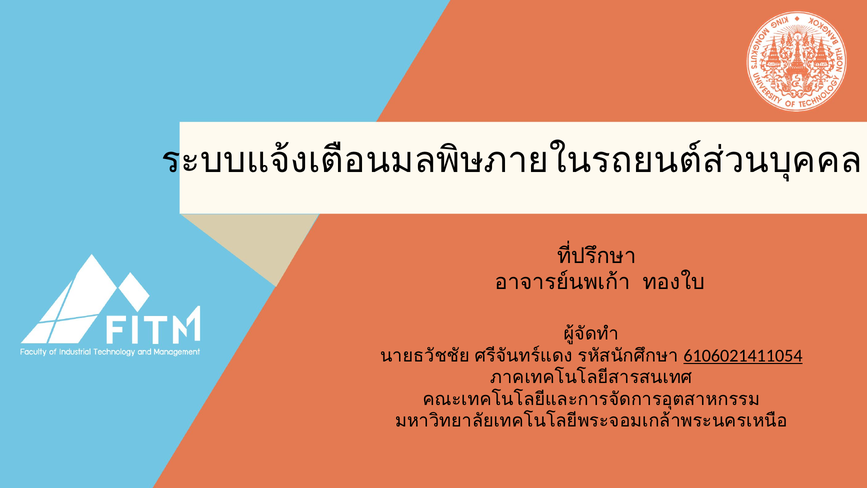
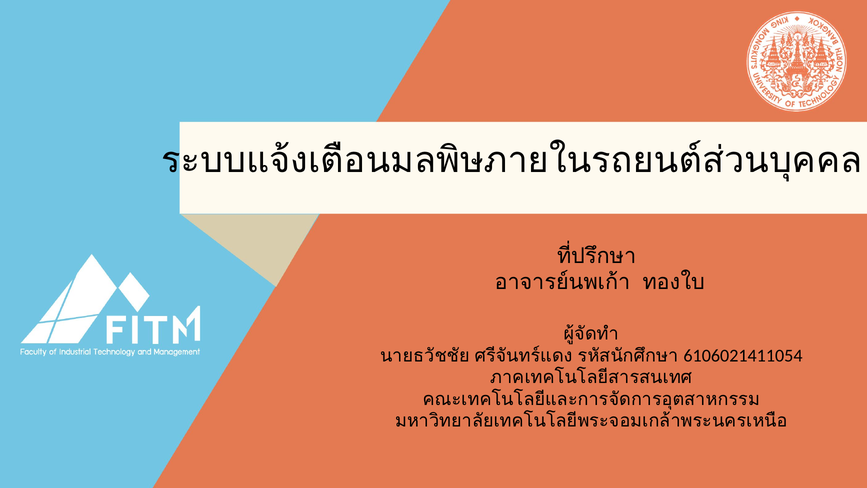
6106021411054 underline: present -> none (743, 355)
